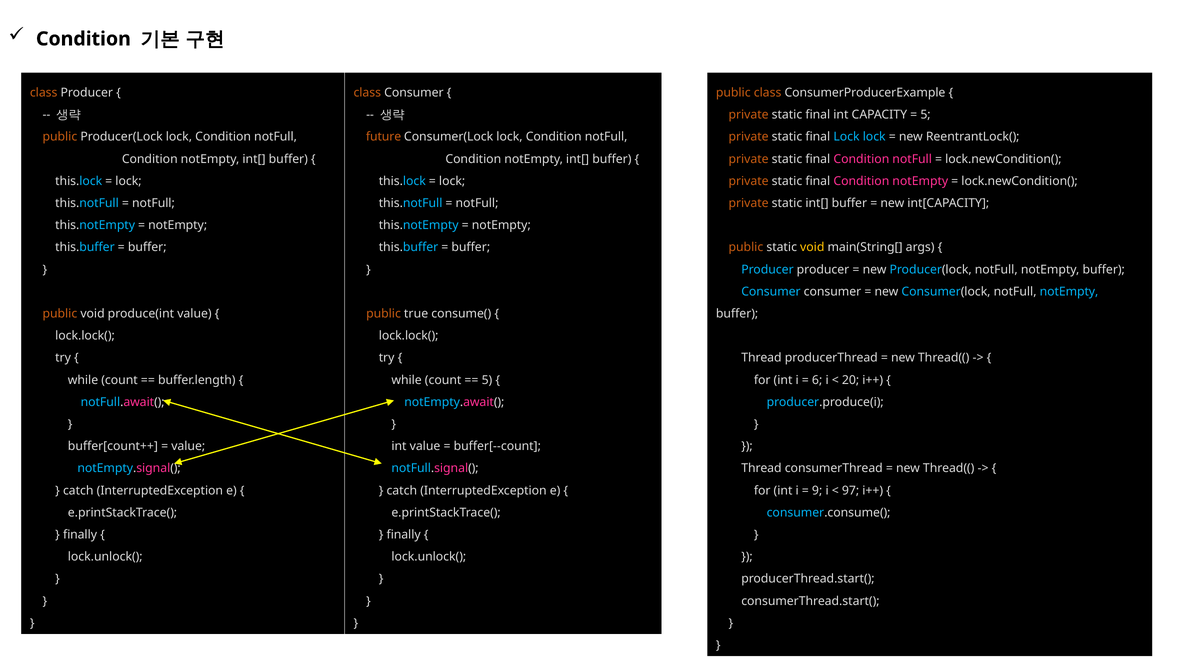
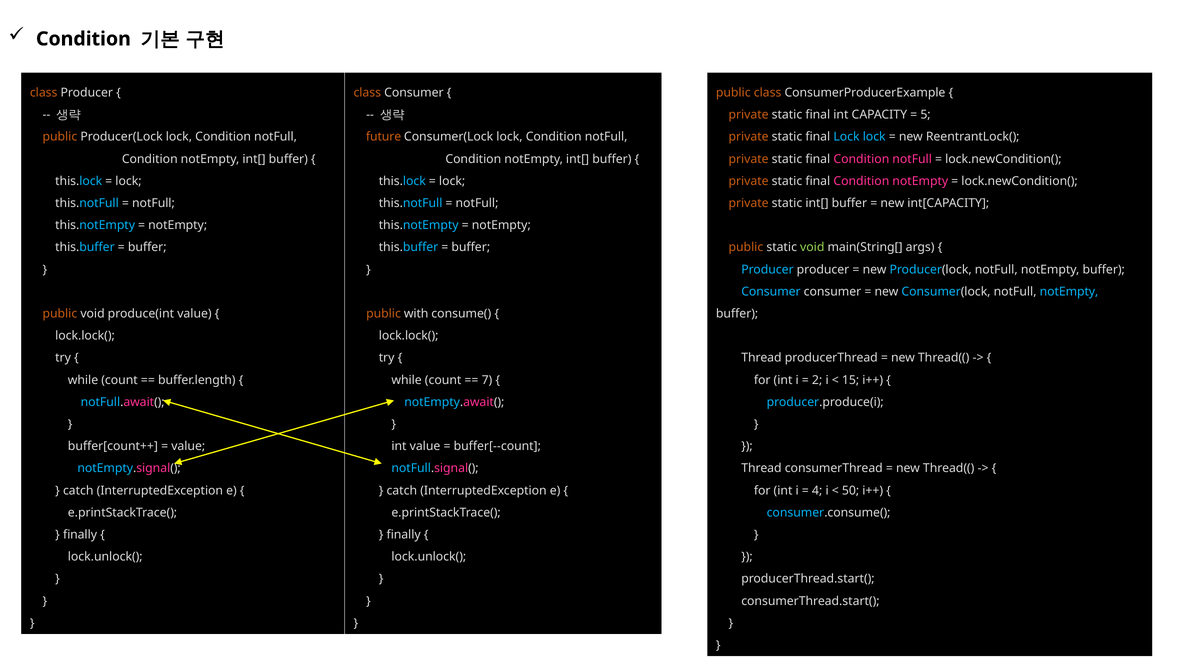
void colour: yellow -> light green (812, 247)
true: true -> with (416, 314)
5: 5 -> 7 (487, 380)
6: 6 -> 2 (817, 380)
20: 20 -> 15 (851, 380)
9: 9 -> 4 (817, 491)
97: 97 -> 50 (851, 491)
